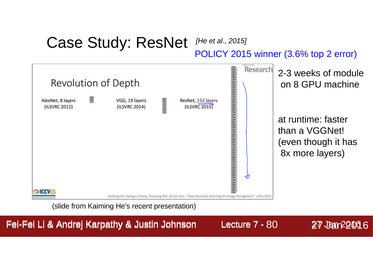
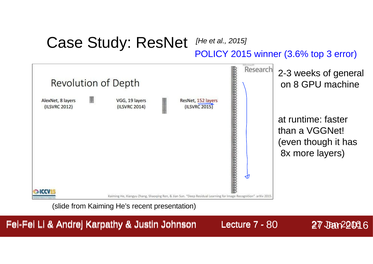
2: 2 -> 3 (329, 54)
module: module -> general (349, 73)
